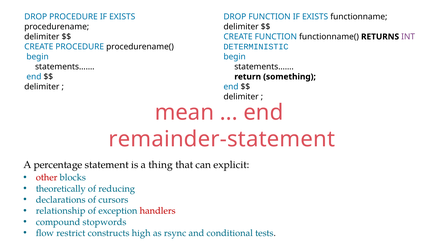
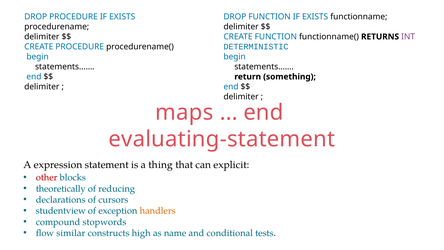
mean: mean -> maps (184, 113)
remainder-statement: remainder-statement -> evaluating-statement (222, 139)
percentage: percentage -> expression (58, 165)
relationship: relationship -> studentview (61, 211)
handlers colour: red -> orange (158, 211)
restrict: restrict -> similar (71, 233)
rsync: rsync -> name (175, 233)
